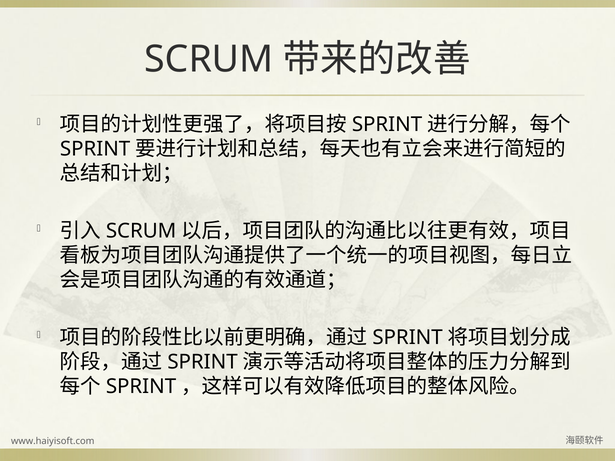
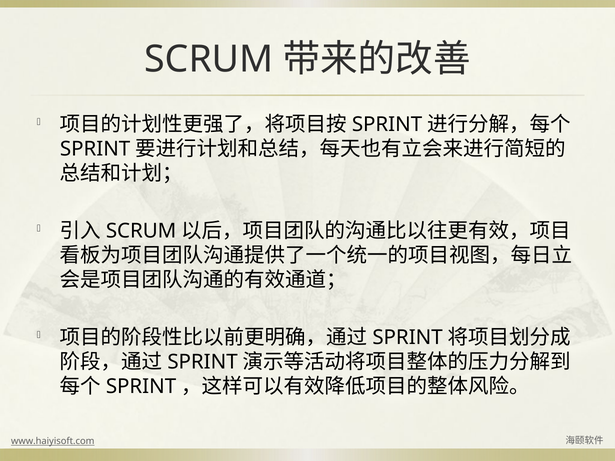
www.haiyisoft.com underline: none -> present (53, 442)
